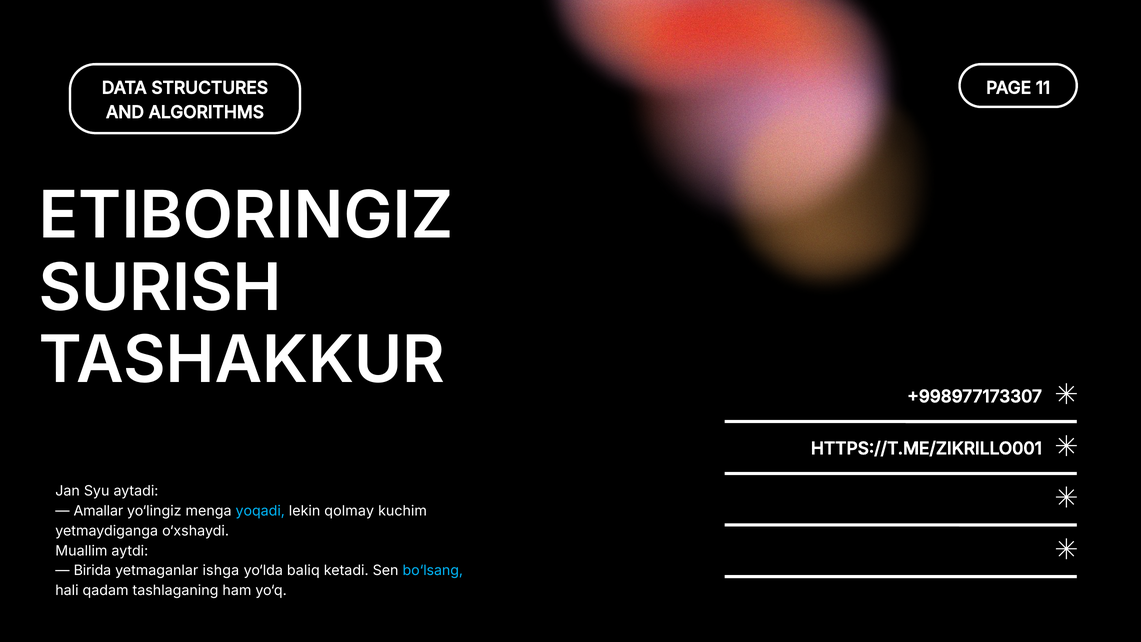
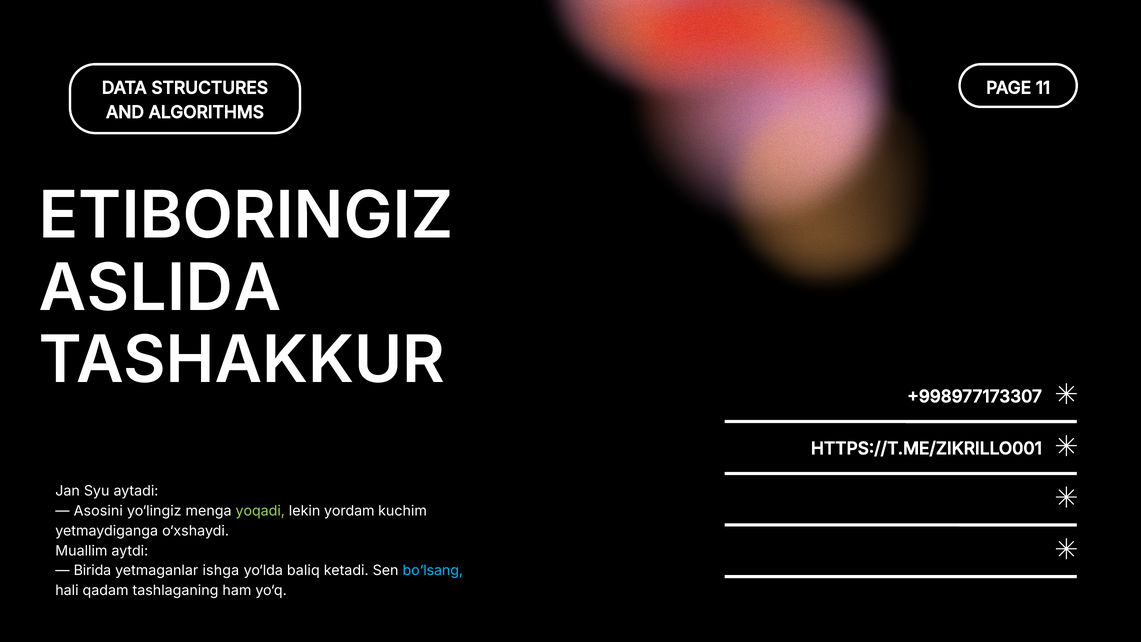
SURISH: SURISH -> ASLIDA (160, 288)
Amallar: Amallar -> Asosini (98, 511)
yoqadi colour: light blue -> light green (260, 511)
qolmay: qolmay -> yordam (349, 511)
